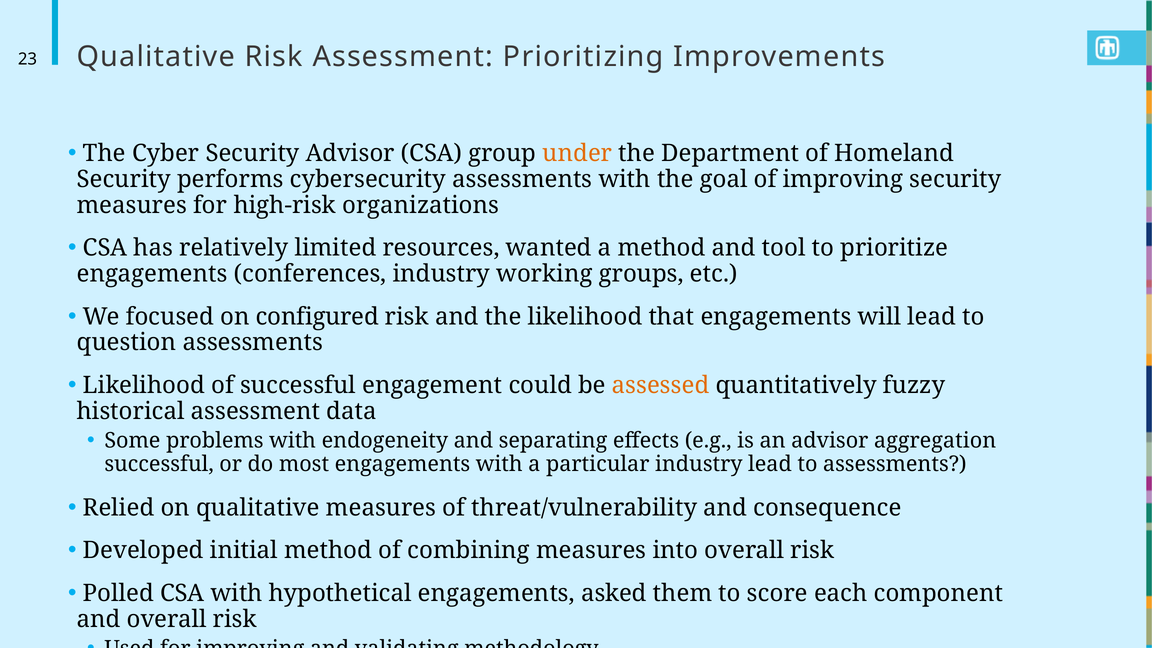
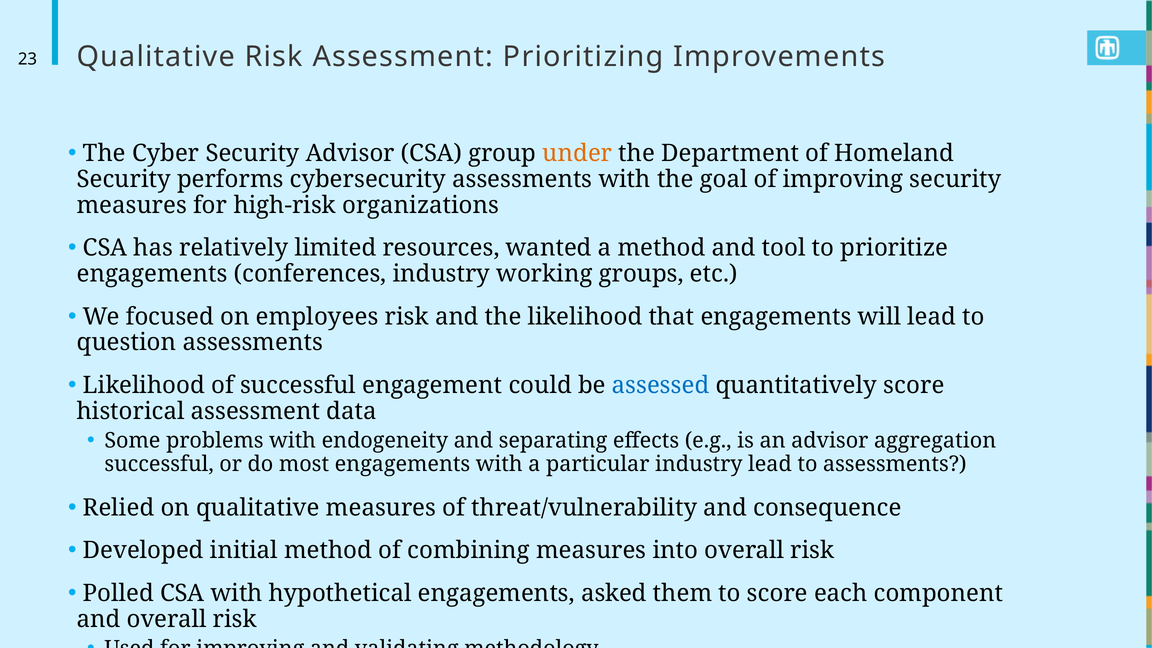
configured: configured -> employees (317, 317)
assessed colour: orange -> blue (661, 385)
quantitatively fuzzy: fuzzy -> score (914, 385)
